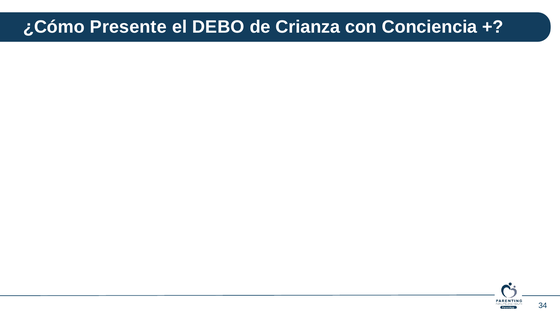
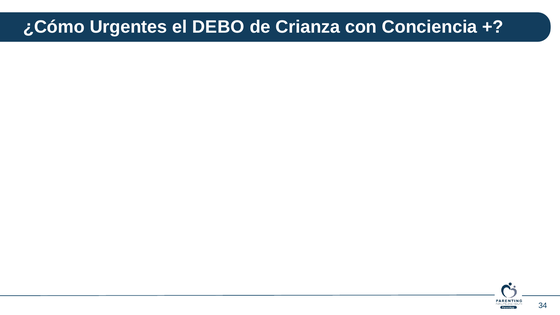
Presente: Presente -> Urgentes (128, 27)
